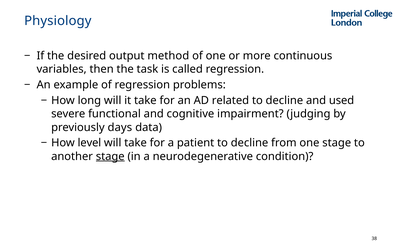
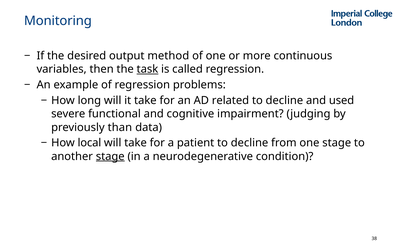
Physiology: Physiology -> Monitoring (58, 21)
task underline: none -> present (147, 69)
days: days -> than (120, 127)
level: level -> local (89, 143)
